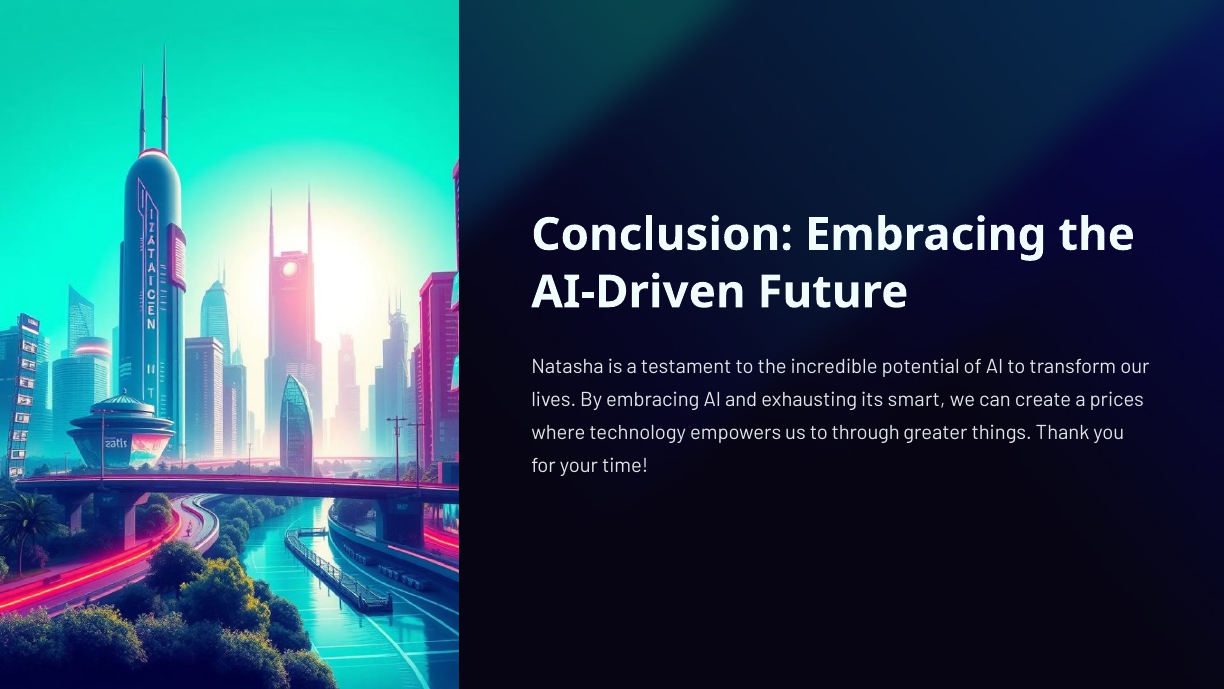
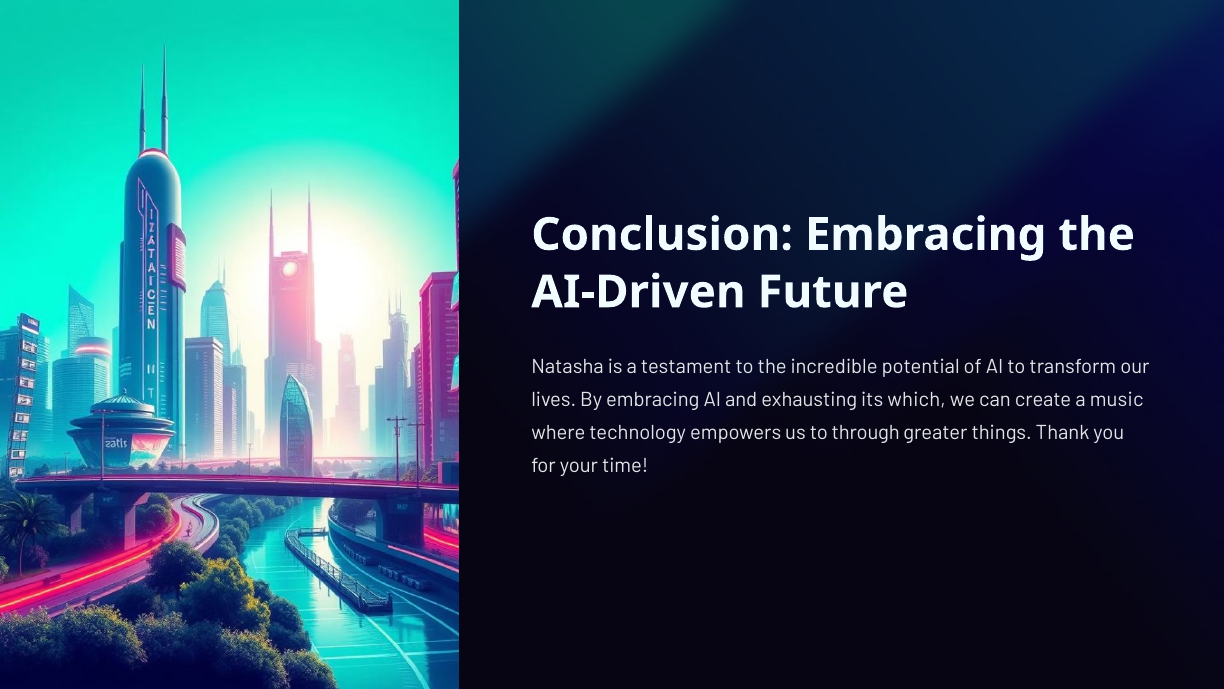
smart: smart -> which (917, 399)
prices: prices -> music (1117, 399)
